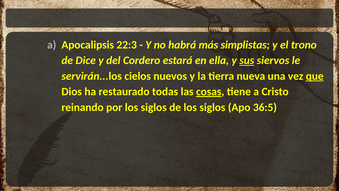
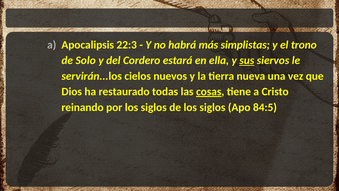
Dice: Dice -> Solo (86, 60)
que underline: present -> none (315, 76)
36:5: 36:5 -> 84:5 (265, 107)
